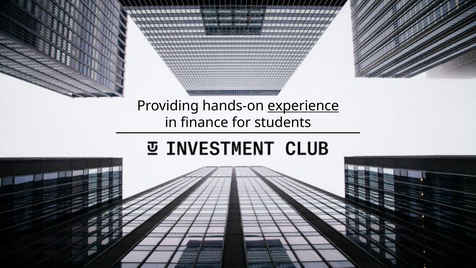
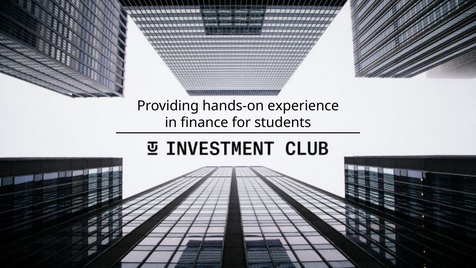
experience underline: present -> none (303, 106)
